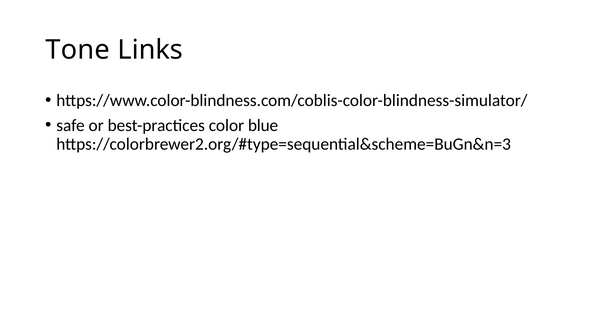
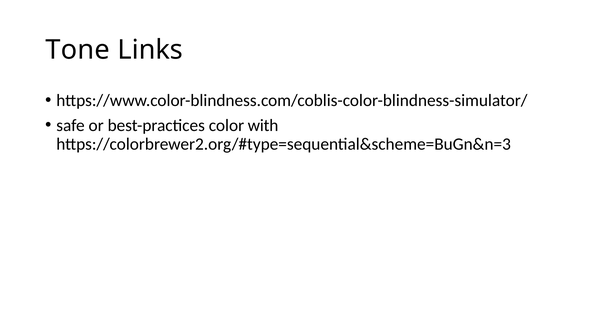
blue: blue -> with (263, 125)
